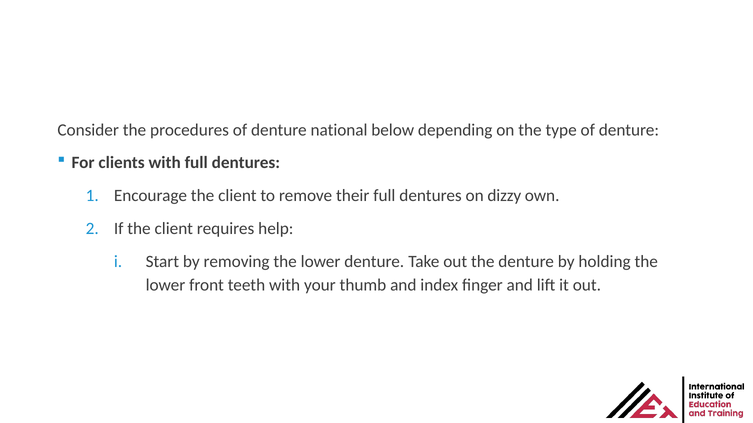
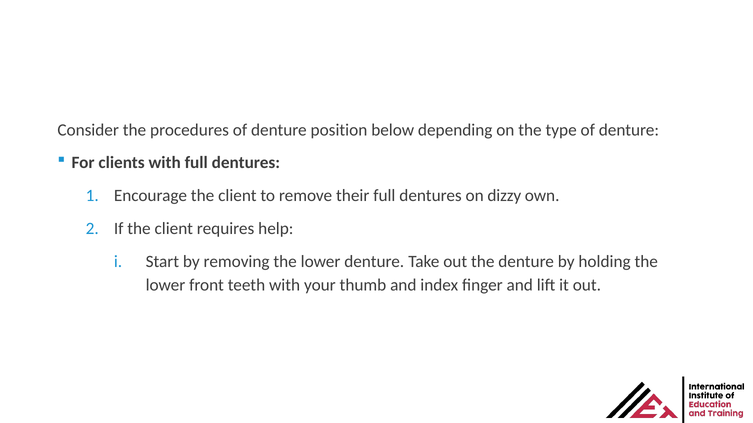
national: national -> position (339, 130)
